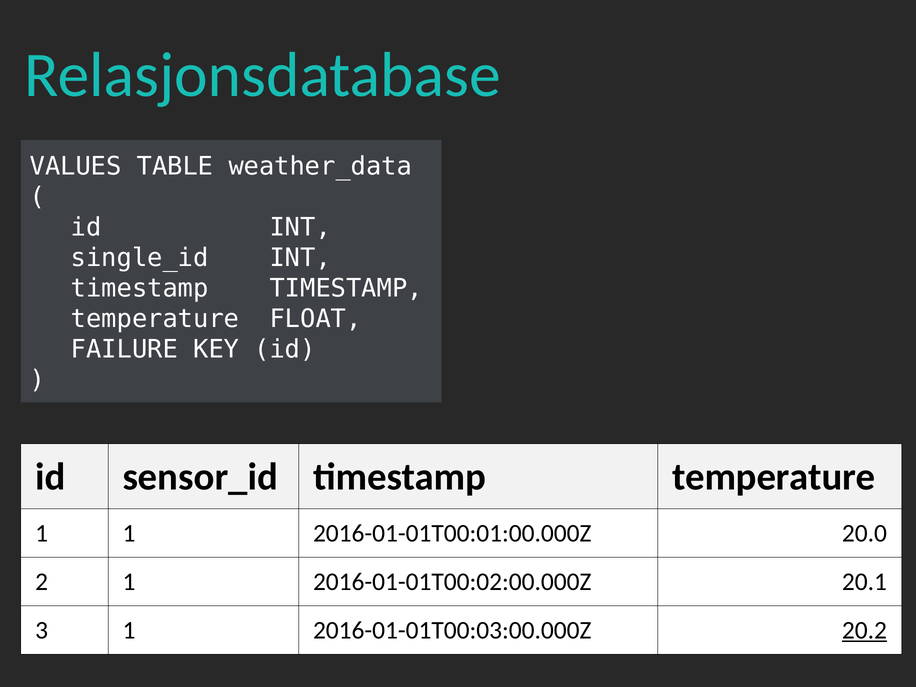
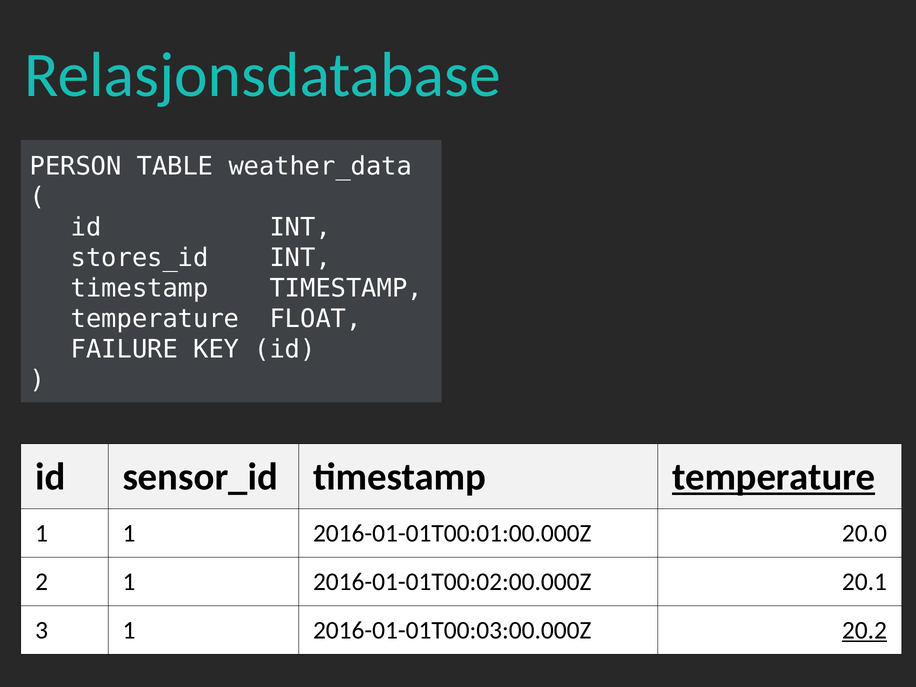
VALUES: VALUES -> PERSON (76, 166)
single_id: single_id -> stores_id (140, 258)
temperature underline: none -> present (774, 477)
